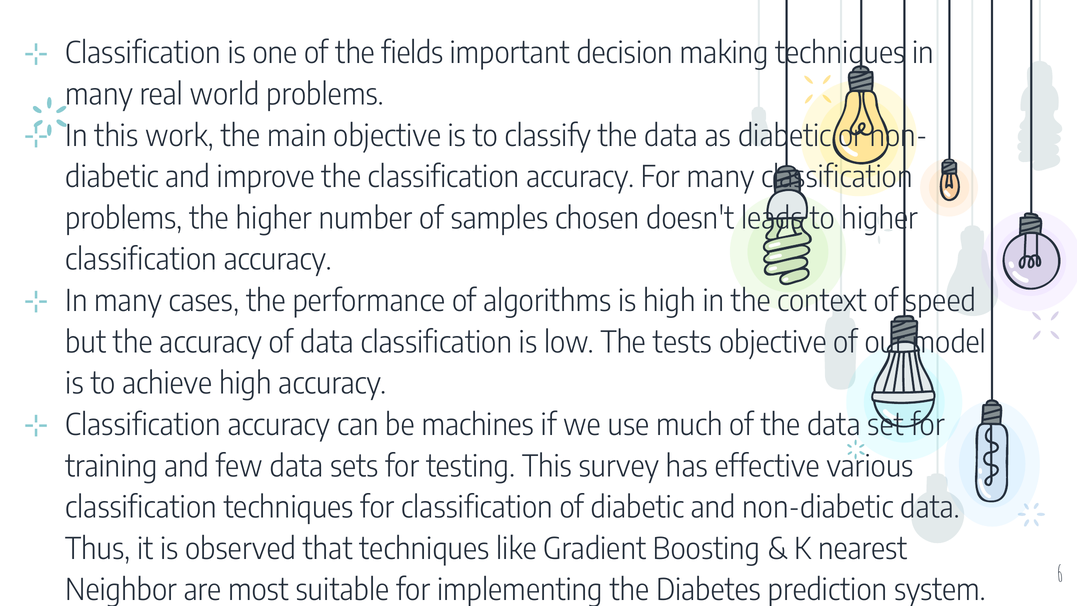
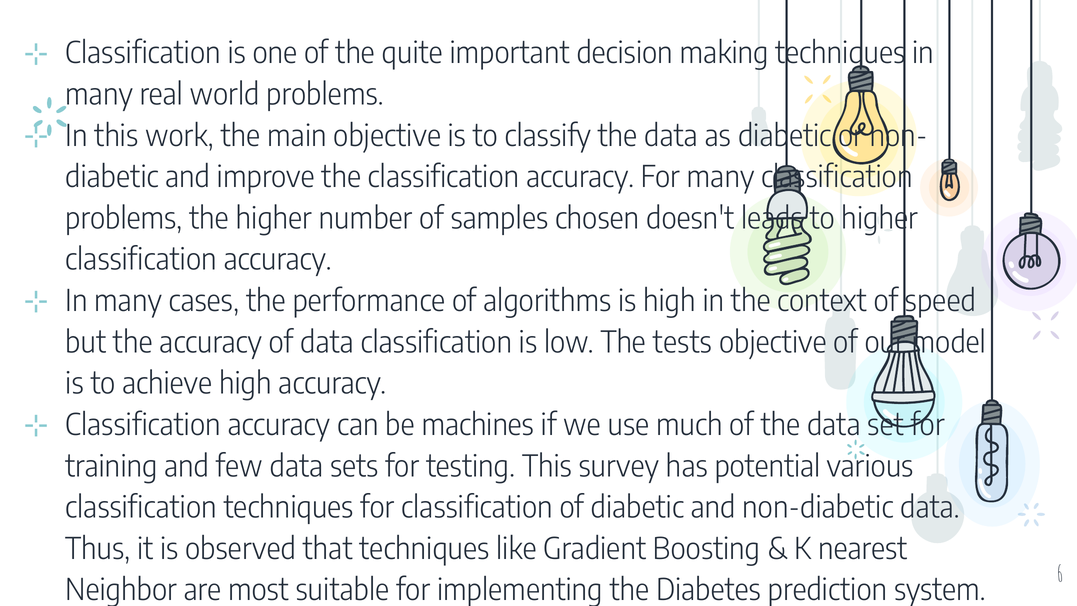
fields: fields -> quite (412, 54)
effective: effective -> potential (767, 467)
